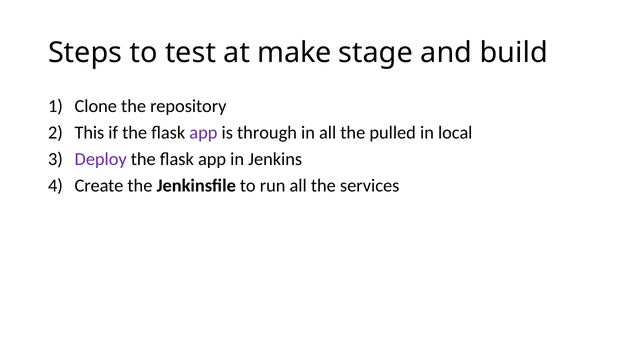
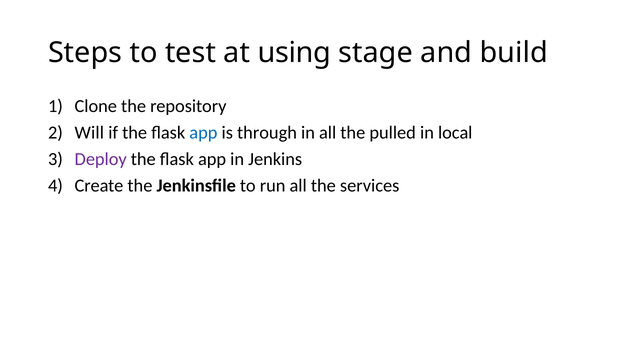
make: make -> using (294, 53)
This: This -> Will (89, 133)
app colour: purple -> blue (203, 133)
